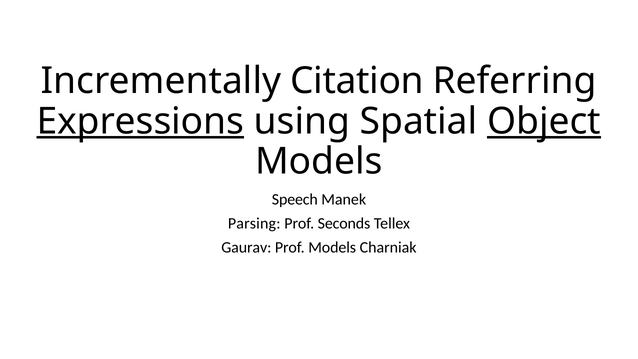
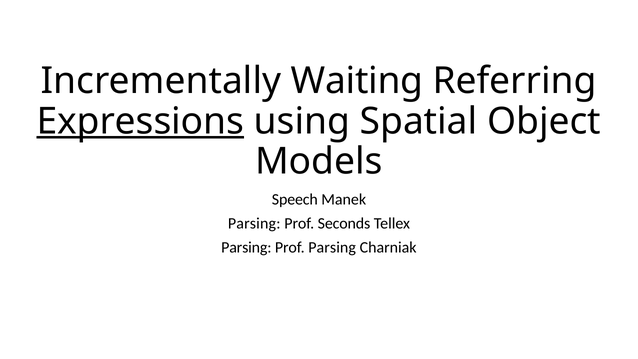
Citation: Citation -> Waiting (357, 81)
Object underline: present -> none (544, 121)
Gaurav: Gaurav -> Parsing (246, 247)
Prof Models: Models -> Parsing (332, 247)
